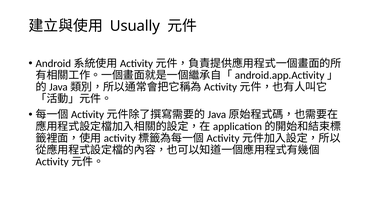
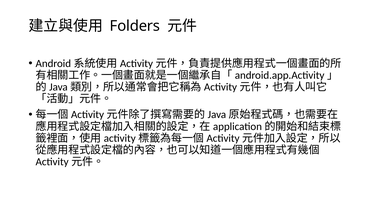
Usually: Usually -> Folders (135, 26)
